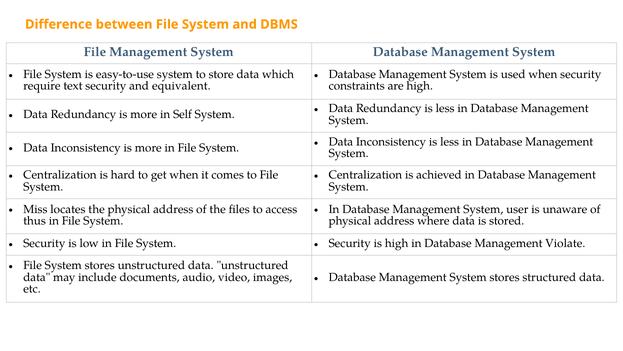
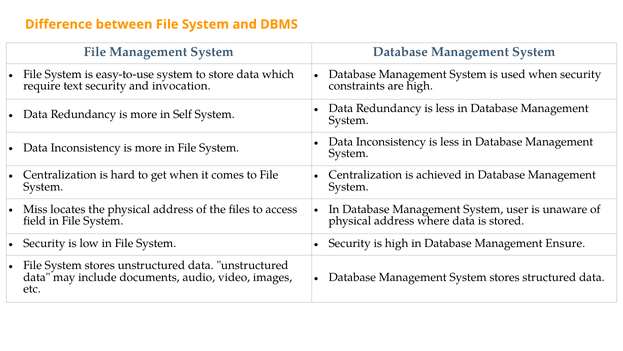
equivalent: equivalent -> invocation (181, 86)
thus: thus -> field (35, 221)
Violate: Violate -> Ensure (565, 243)
